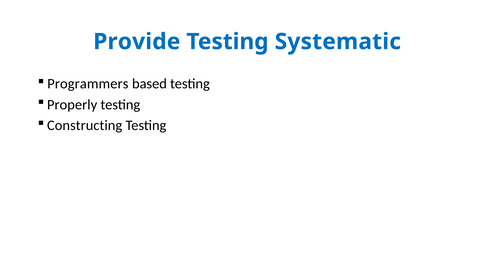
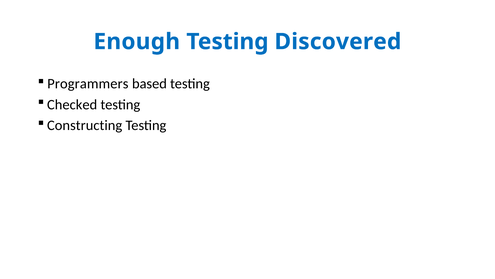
Provide: Provide -> Enough (137, 42)
Systematic: Systematic -> Discovered (338, 42)
Properly: Properly -> Checked (72, 104)
